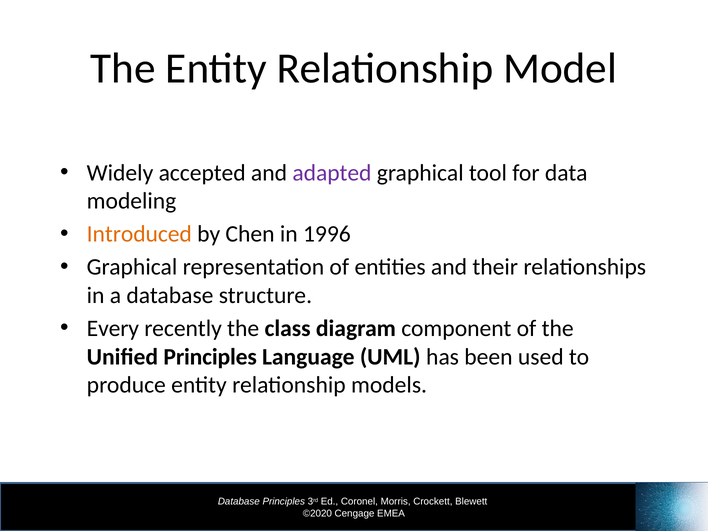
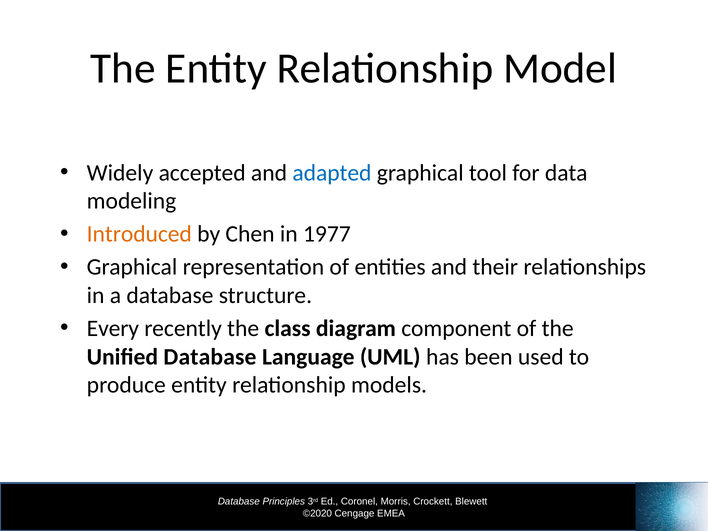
adapted colour: purple -> blue (332, 173)
1996: 1996 -> 1977 (327, 234)
Unified Principles: Principles -> Database (210, 357)
